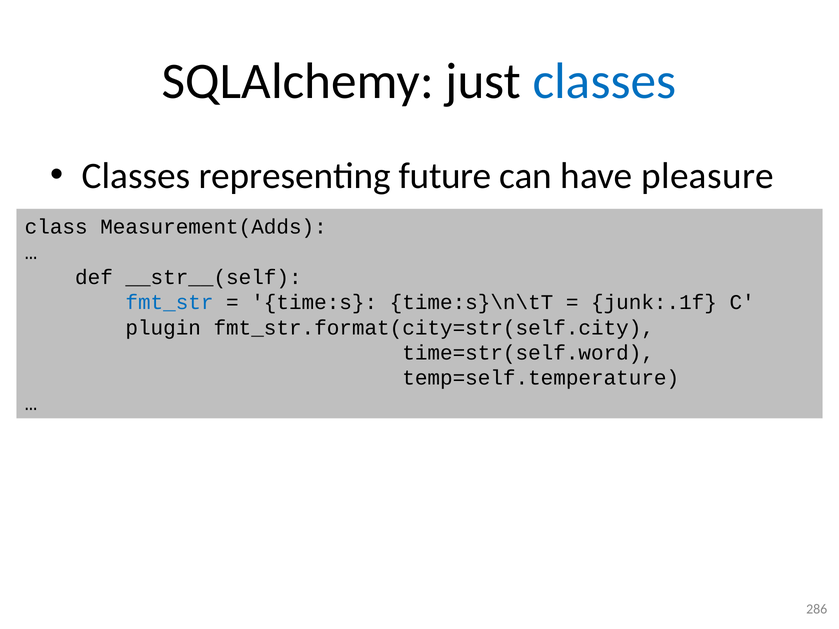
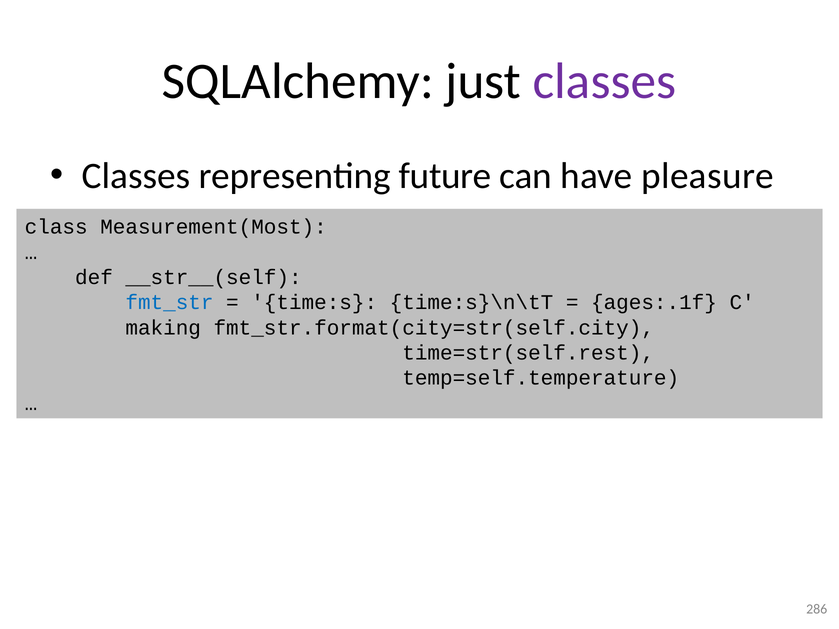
classes colour: blue -> purple (604, 81)
Measurement(Adds: Measurement(Adds -> Measurement(Most (214, 227)
junk:.1f: junk:.1f -> ages:.1f (654, 303)
plugin: plugin -> making (163, 328)
time=str(self.word: time=str(self.word -> time=str(self.rest (528, 353)
